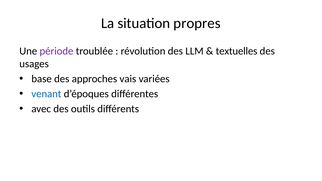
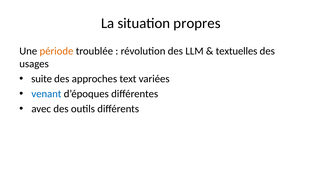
période colour: purple -> orange (56, 51)
base: base -> suite (42, 79)
vais: vais -> text (128, 79)
